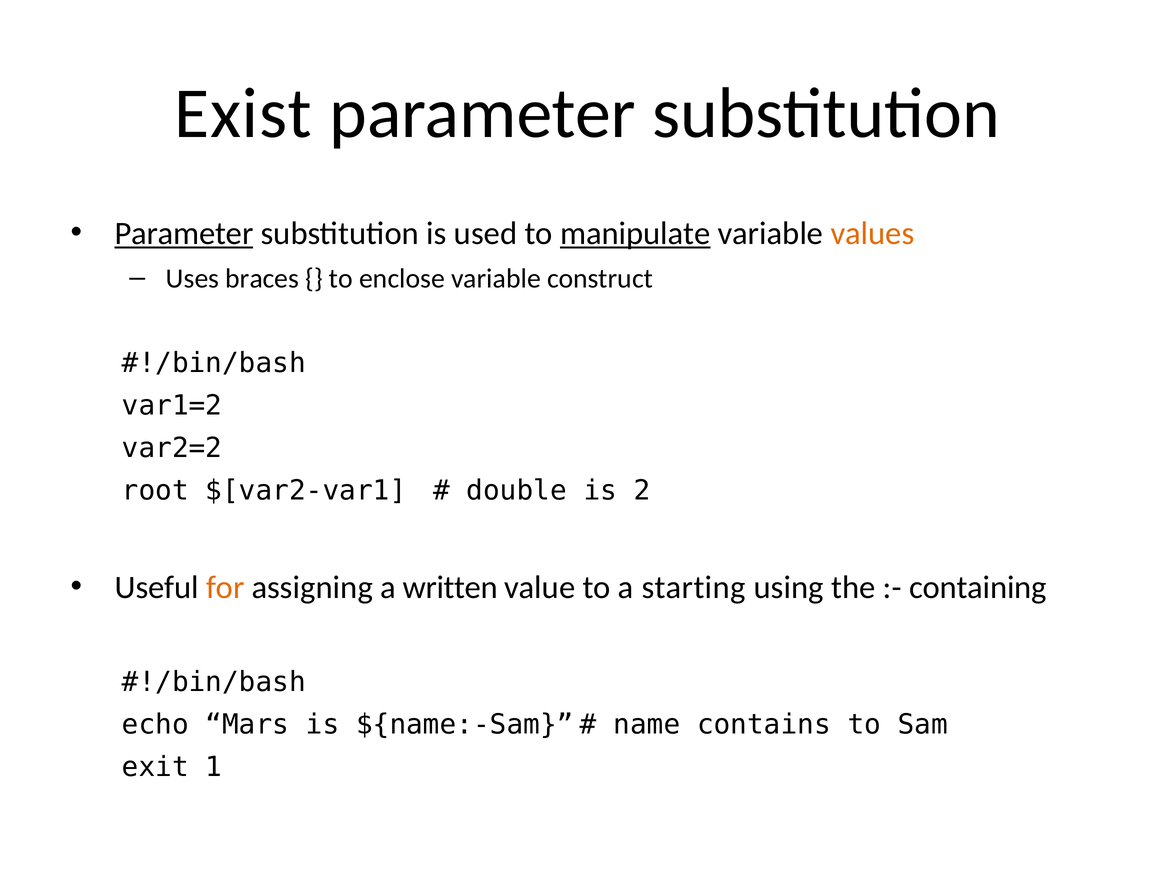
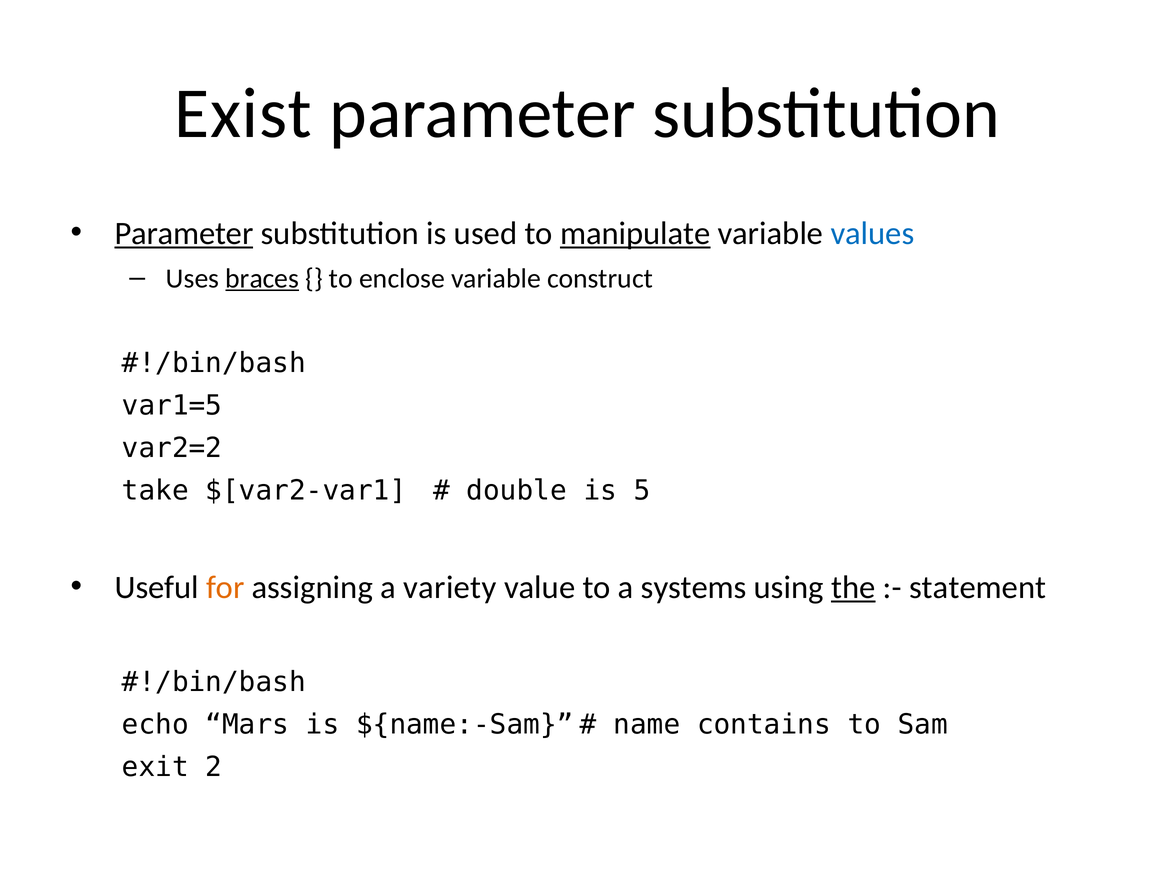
values colour: orange -> blue (872, 233)
braces underline: none -> present (262, 278)
var1=2: var1=2 -> var1=5 (172, 406)
root: root -> take (155, 491)
2: 2 -> 5 (642, 491)
written: written -> variety (450, 587)
starting: starting -> systems (694, 587)
the underline: none -> present (853, 587)
containing: containing -> statement (978, 587)
1: 1 -> 2 (214, 767)
